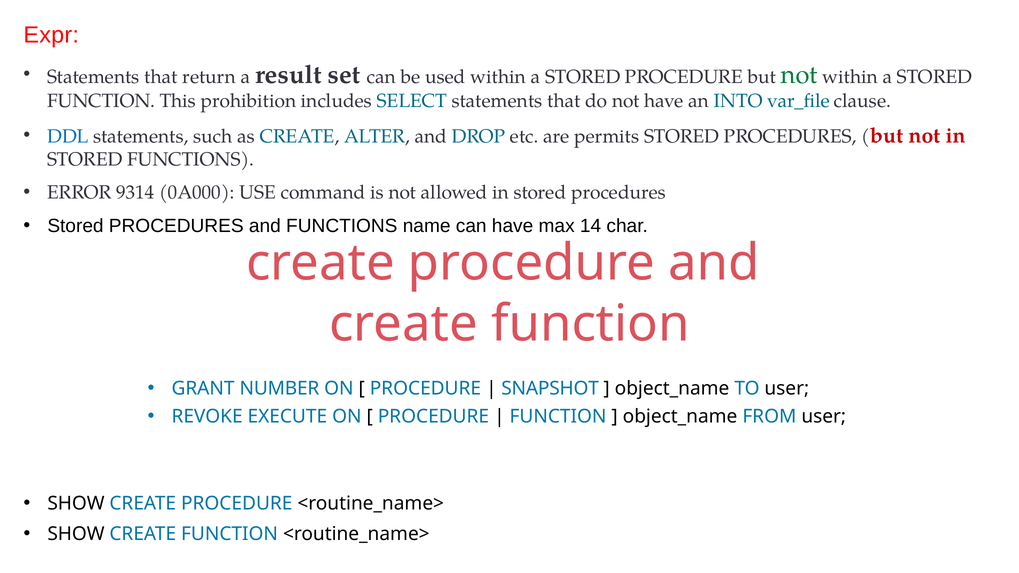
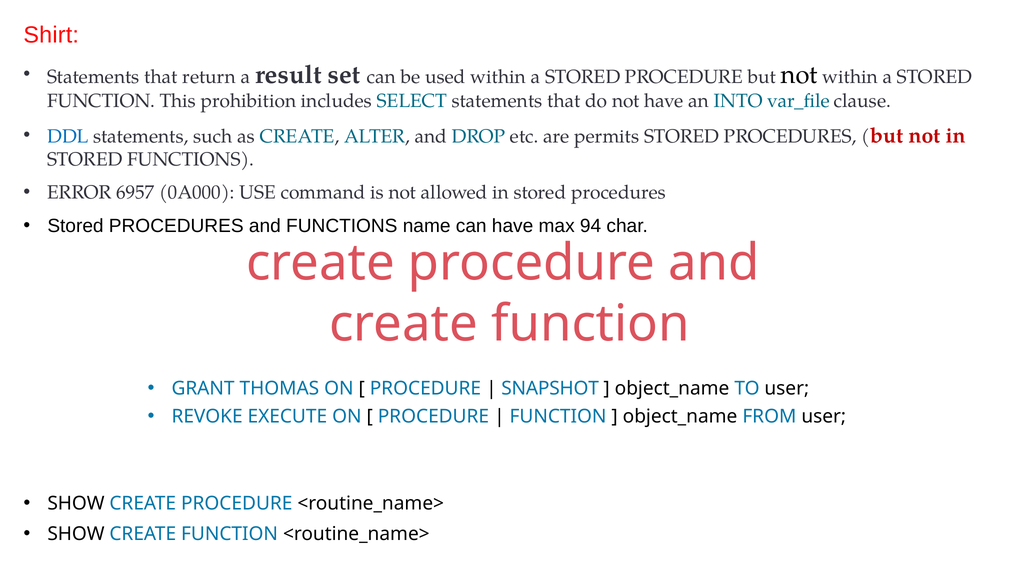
Expr: Expr -> Shirt (51, 35)
not colour: green -> black (799, 75)
9314: 9314 -> 6957 (135, 193)
14: 14 -> 94 (591, 226)
NUMBER: NUMBER -> THOMAS (279, 388)
